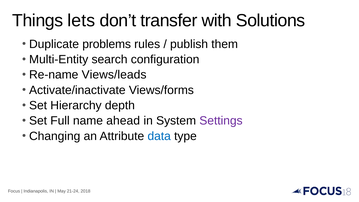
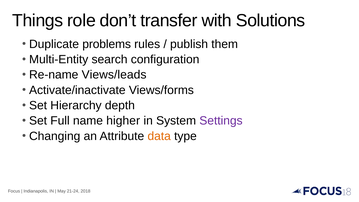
lets: lets -> role (81, 21)
ahead: ahead -> higher (123, 121)
data colour: blue -> orange (159, 136)
